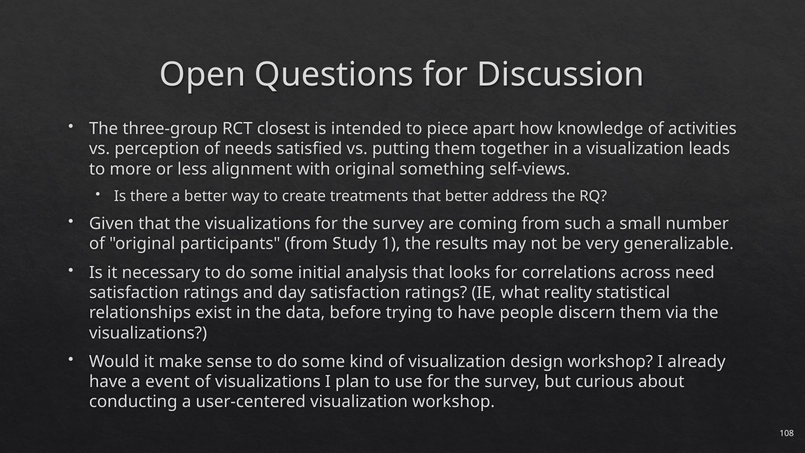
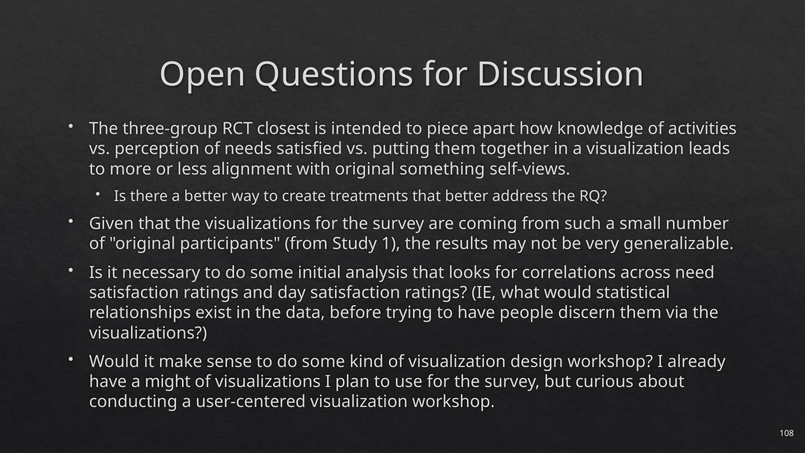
what reality: reality -> would (568, 293)
event: event -> might (168, 382)
